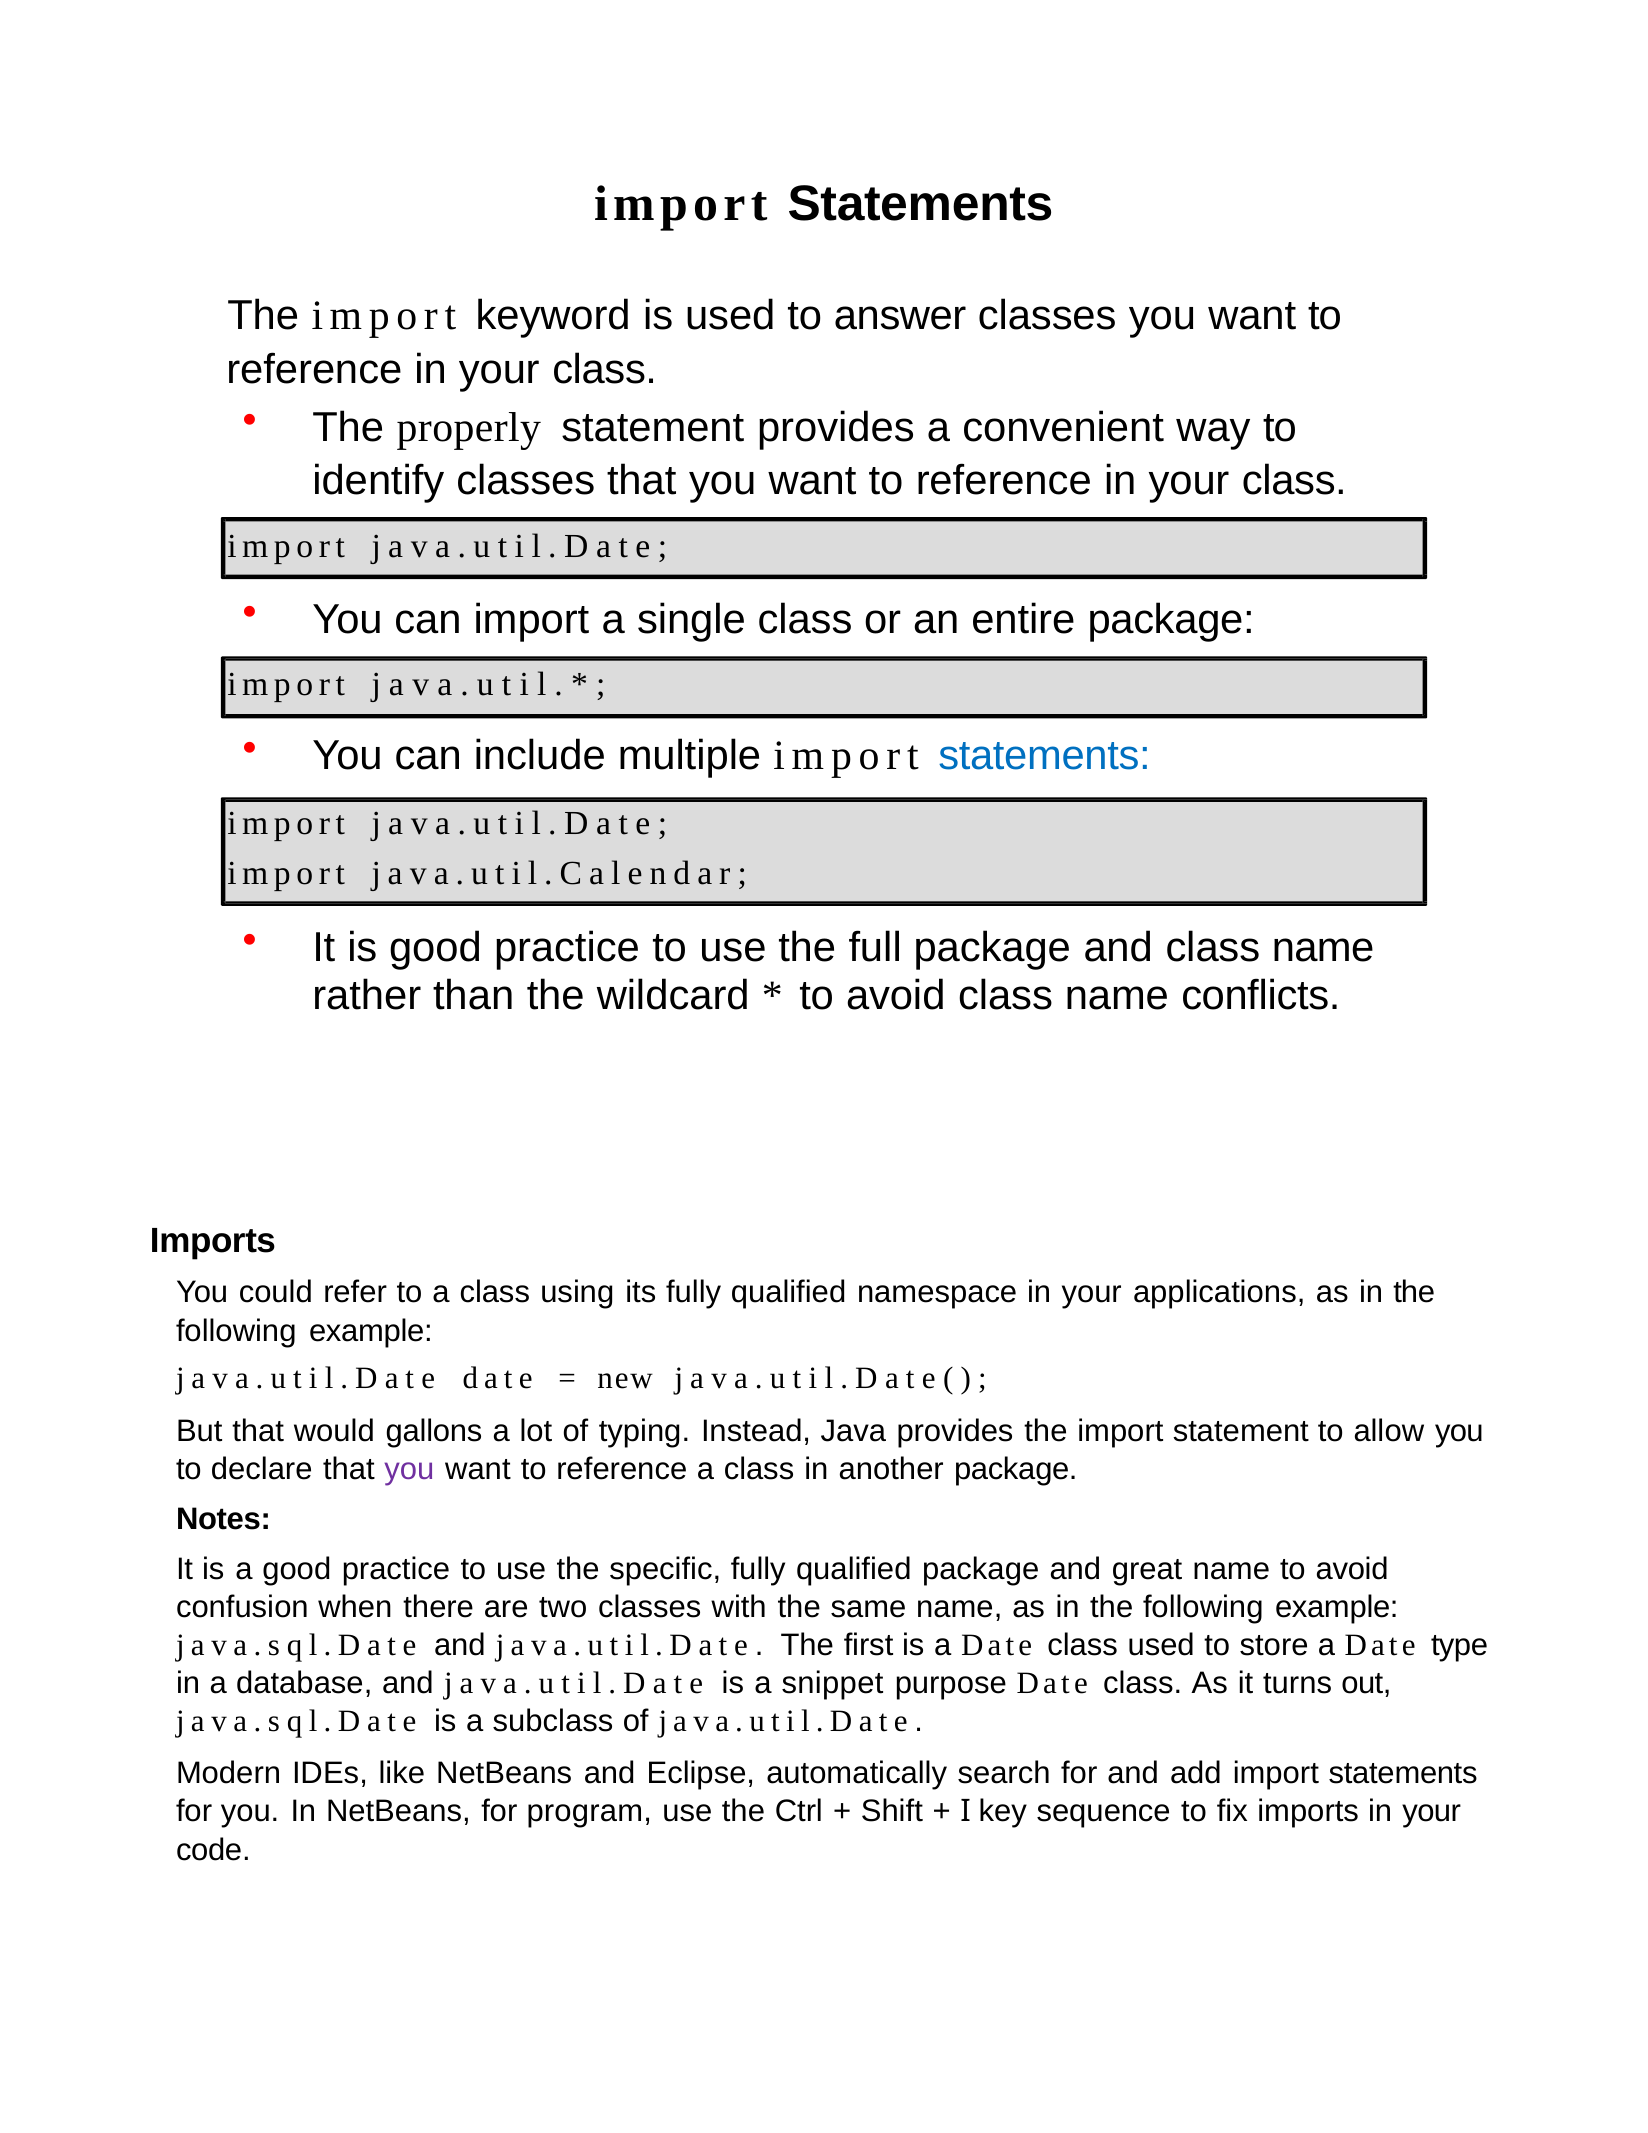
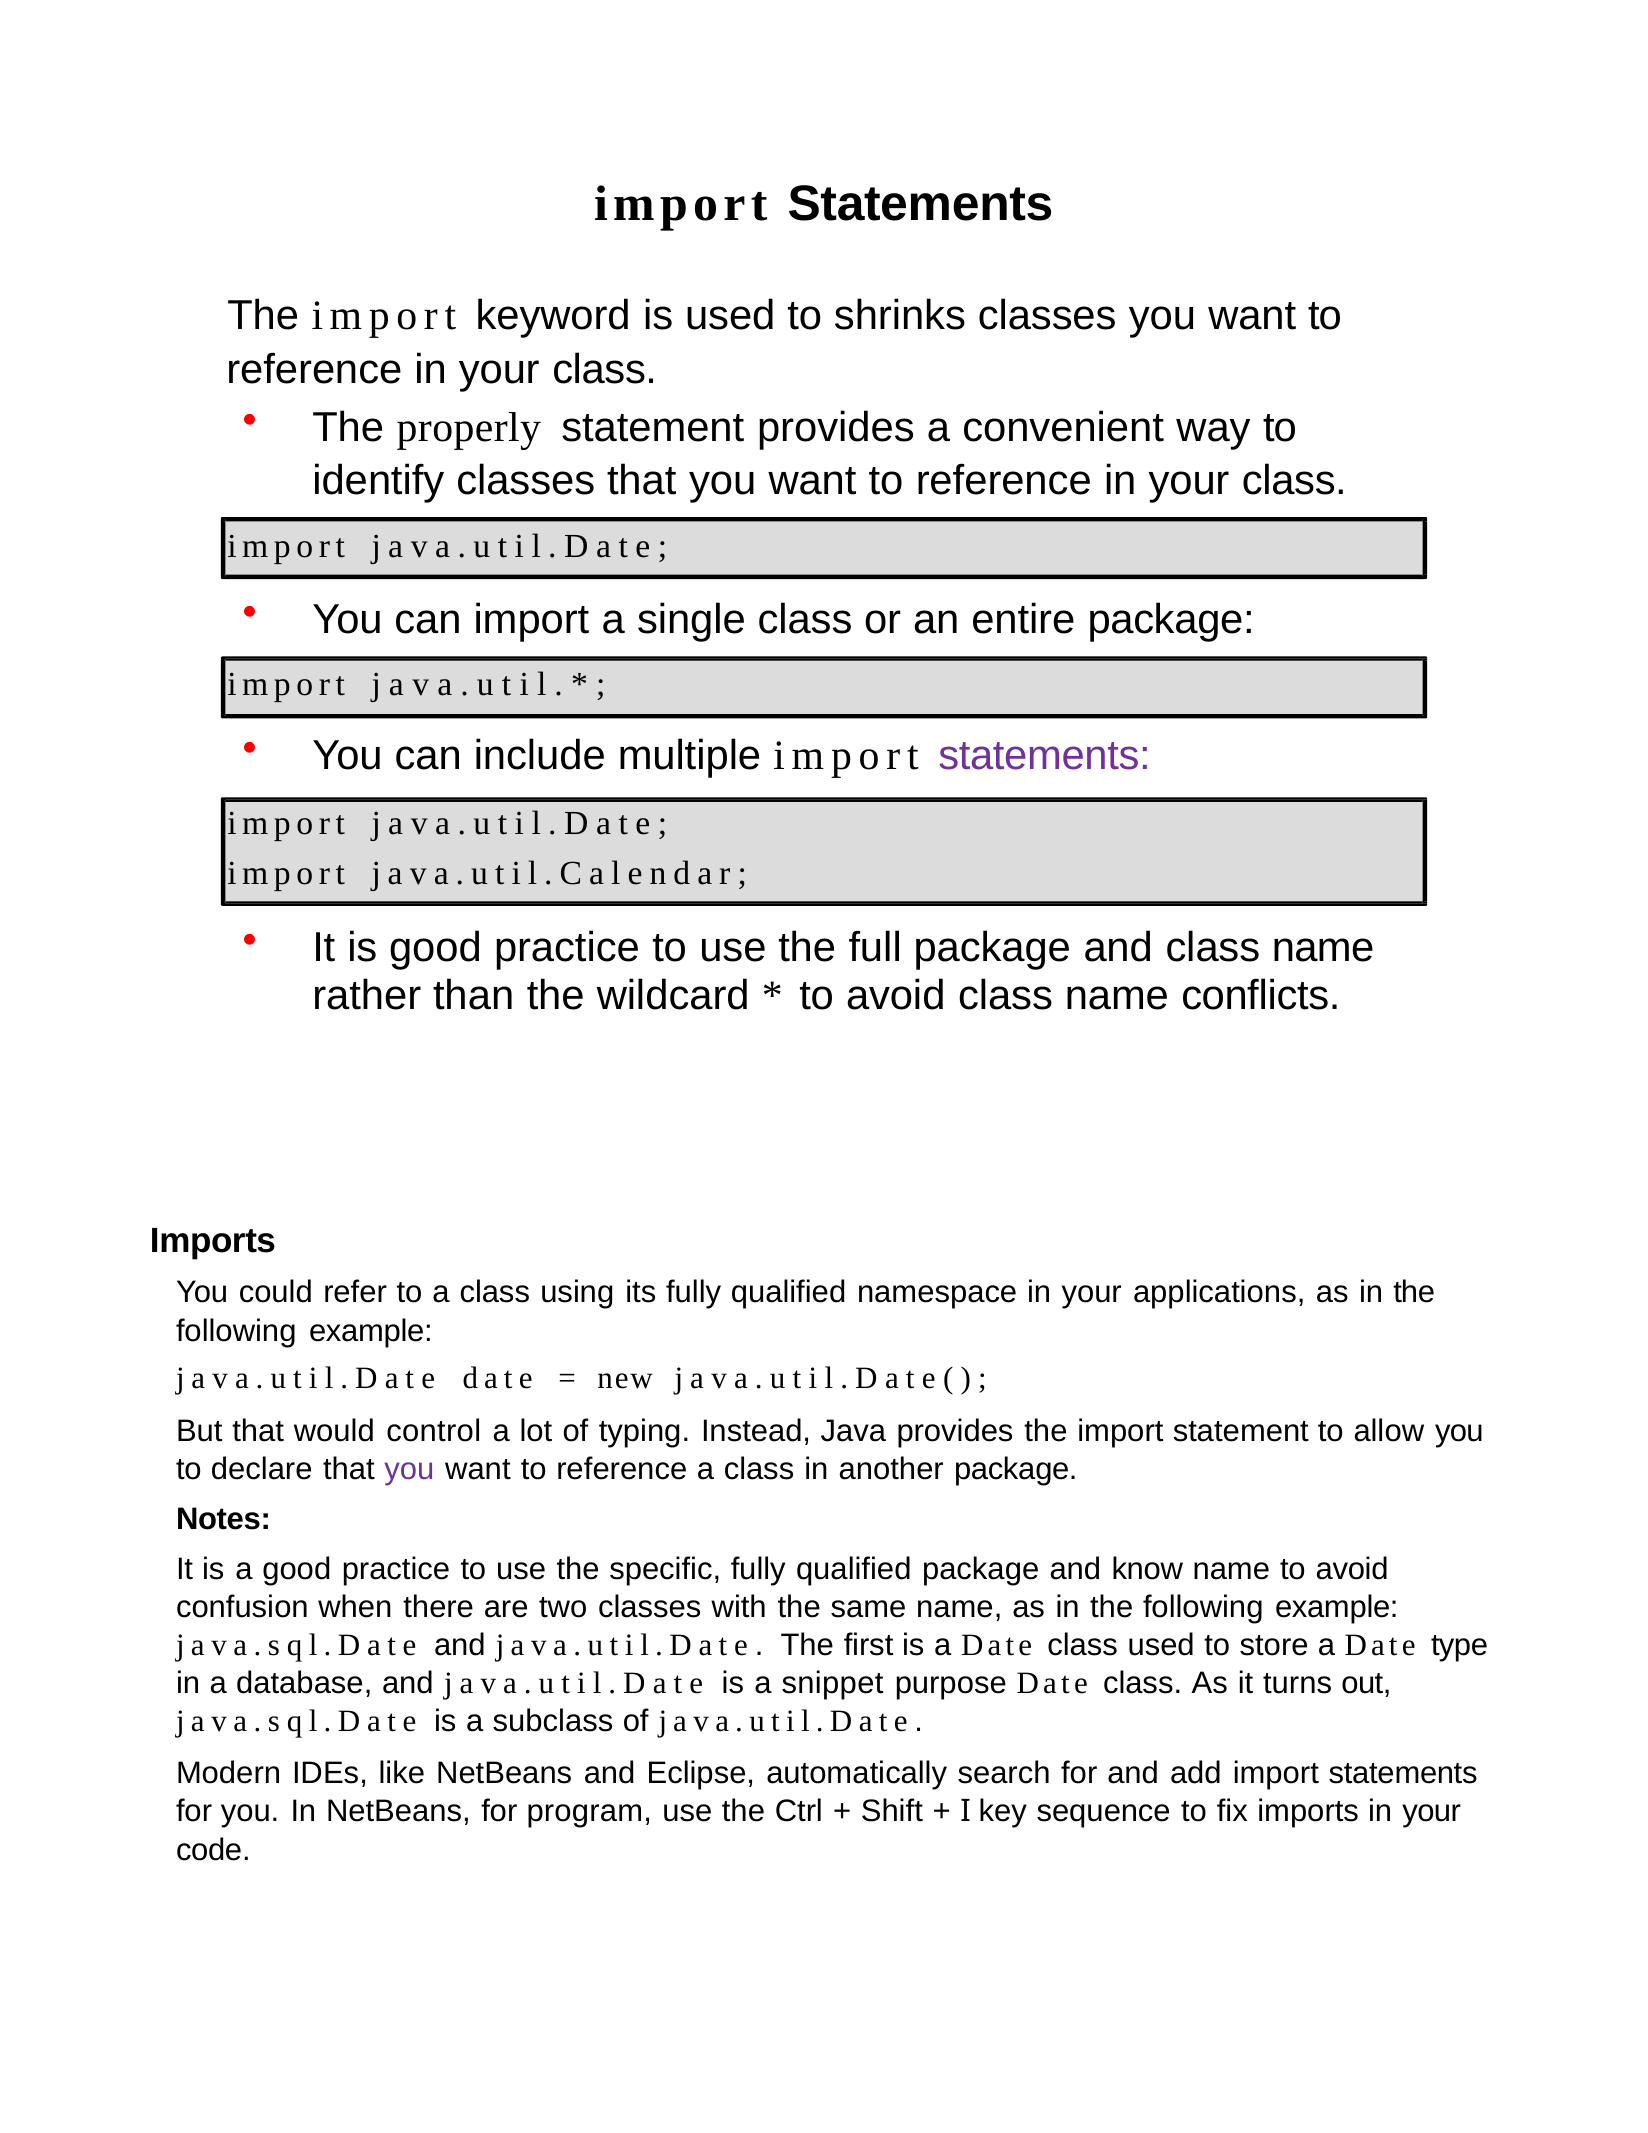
answer: answer -> shrinks (900, 316)
statements colour: blue -> purple (1044, 755)
gallons: gallons -> control (434, 1431)
great: great -> know (1147, 1569)
